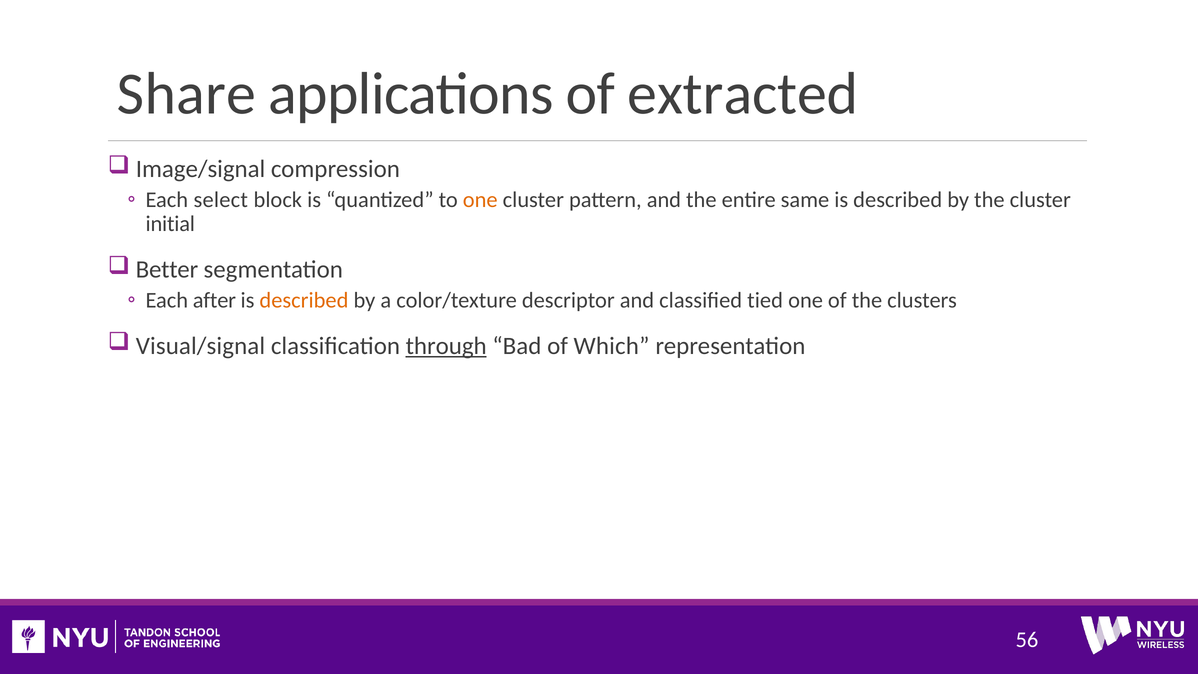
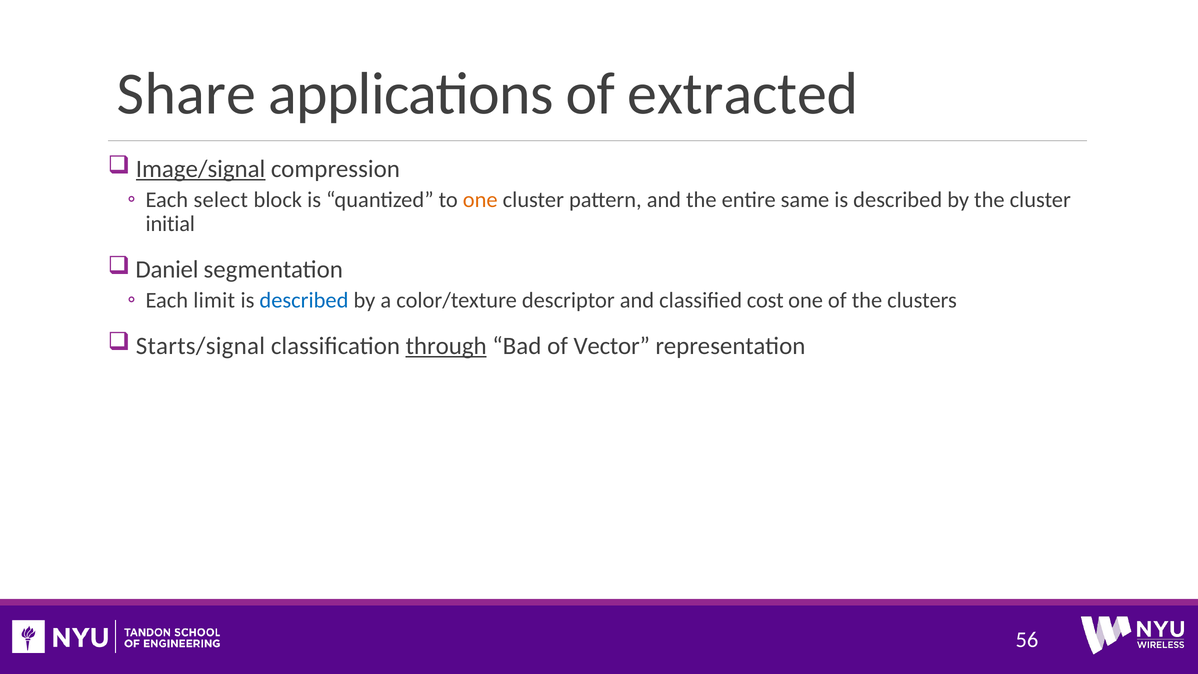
Image/signal underline: none -> present (201, 169)
Better: Better -> Daniel (167, 270)
after: after -> limit (214, 300)
described colour: orange -> blue (304, 300)
tied: tied -> cost (765, 300)
Visual/signal: Visual/signal -> Starts/signal (200, 346)
Which: Which -> Vector (612, 346)
